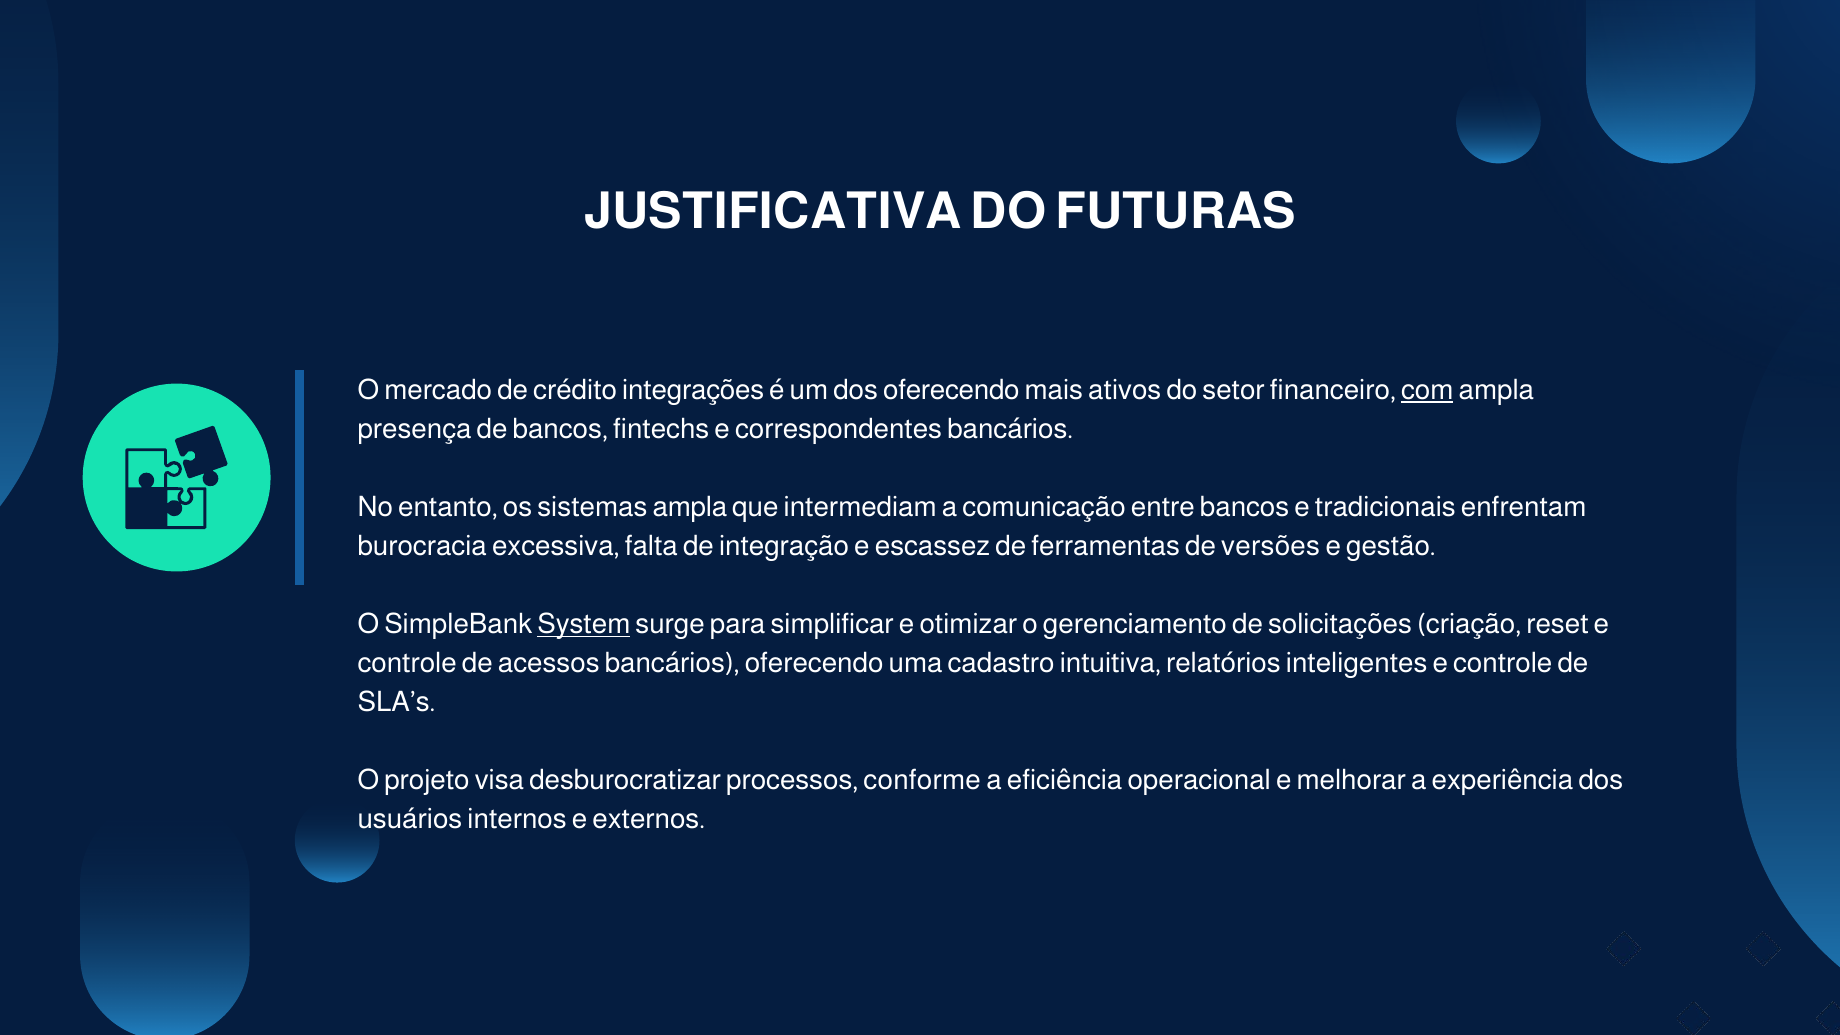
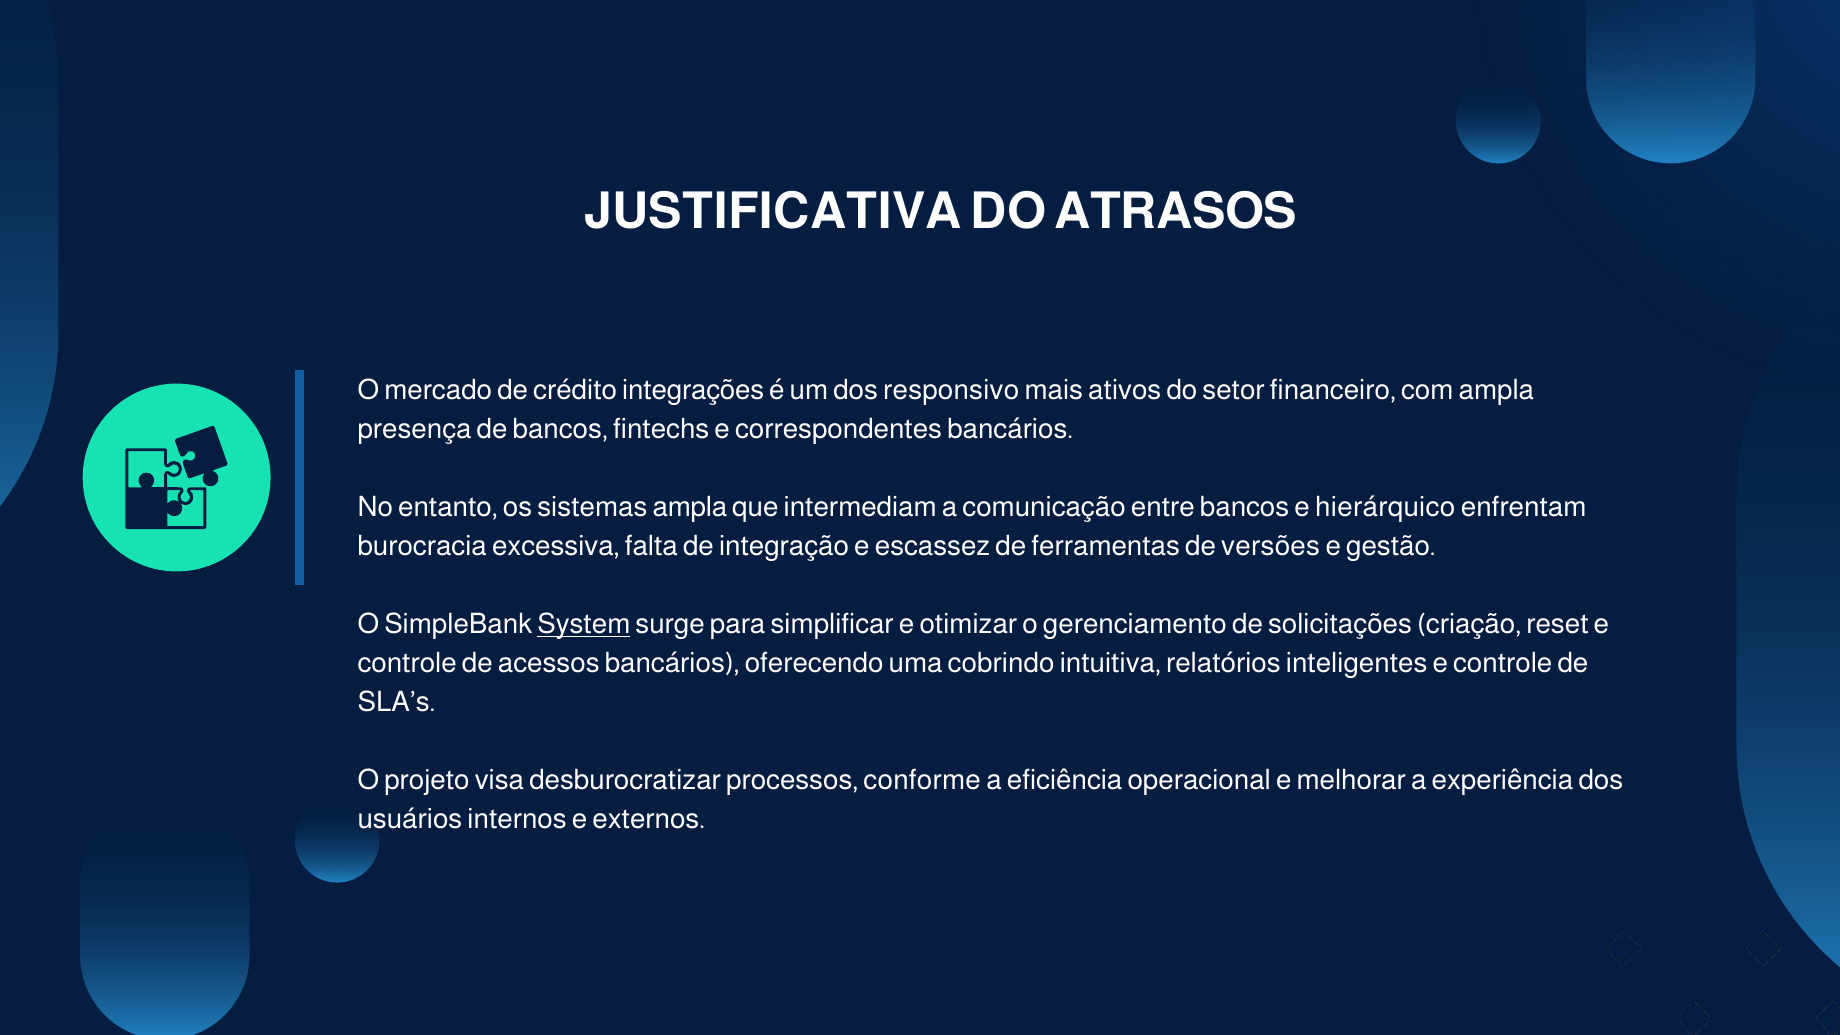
FUTURAS: FUTURAS -> ATRASOS (1176, 212)
dos oferecendo: oferecendo -> responsivo (951, 390)
com underline: present -> none (1427, 390)
tradicionais: tradicionais -> hierárquico (1385, 507)
cadastro: cadastro -> cobrindo (1001, 663)
